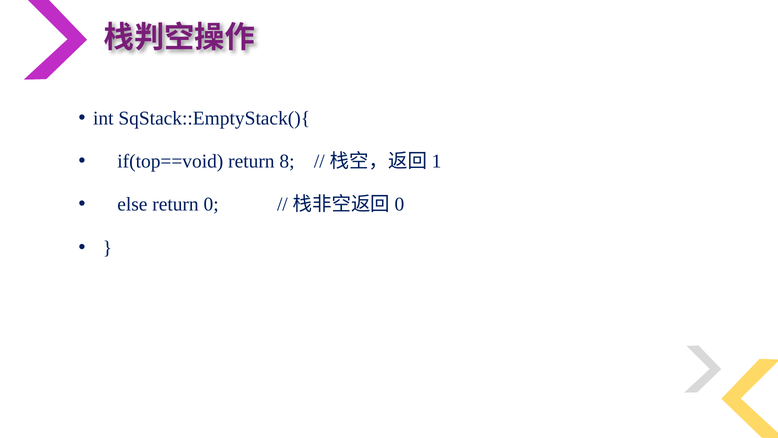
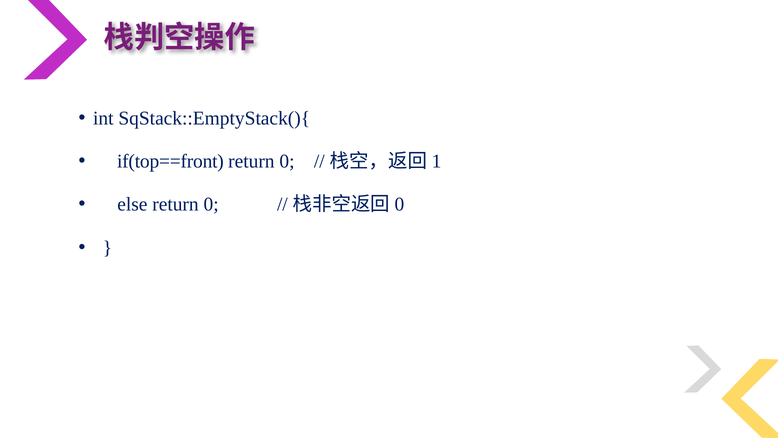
if(top==void: if(top==void -> if(top==front (170, 161)
8: 8 -> 0 (287, 161)
